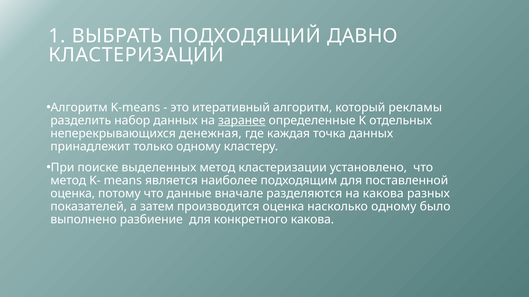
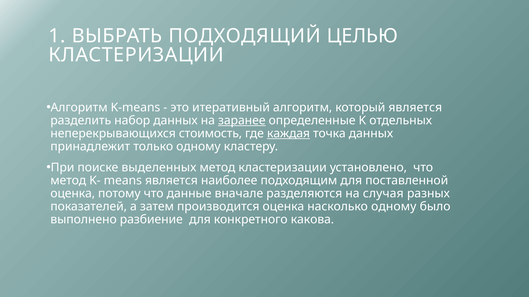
ДАВНО: ДАВНО -> ЦЕЛЬЮ (363, 36)
который рекламы: рекламы -> является (415, 108)
денежная: денежная -> стоимость (210, 134)
каждая underline: none -> present (288, 134)
на какова: какова -> случая (383, 194)
